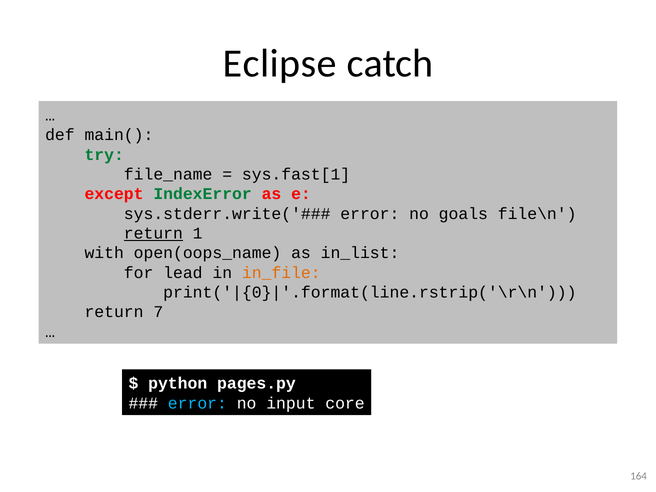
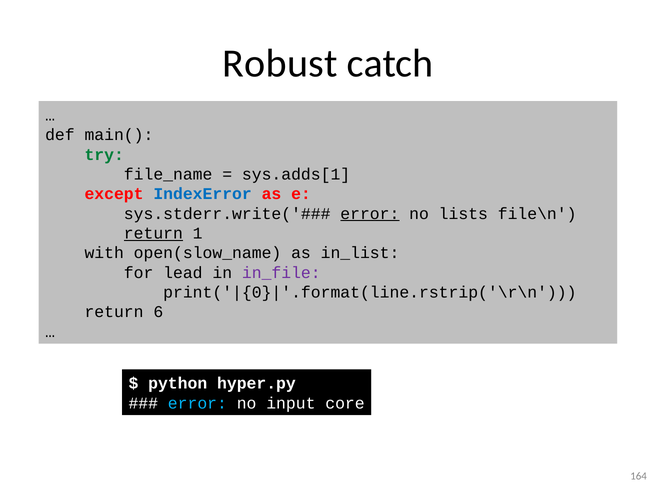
Eclipse: Eclipse -> Robust (280, 64)
sys.fast[1: sys.fast[1 -> sys.adds[1 (296, 174)
IndexError colour: green -> blue (203, 194)
error underline: none -> present (370, 214)
goals: goals -> lists (463, 214)
open(oops_name: open(oops_name -> open(slow_name (208, 253)
in_file colour: orange -> purple (281, 273)
7: 7 -> 6 (158, 312)
pages.py: pages.py -> hyper.py (256, 384)
